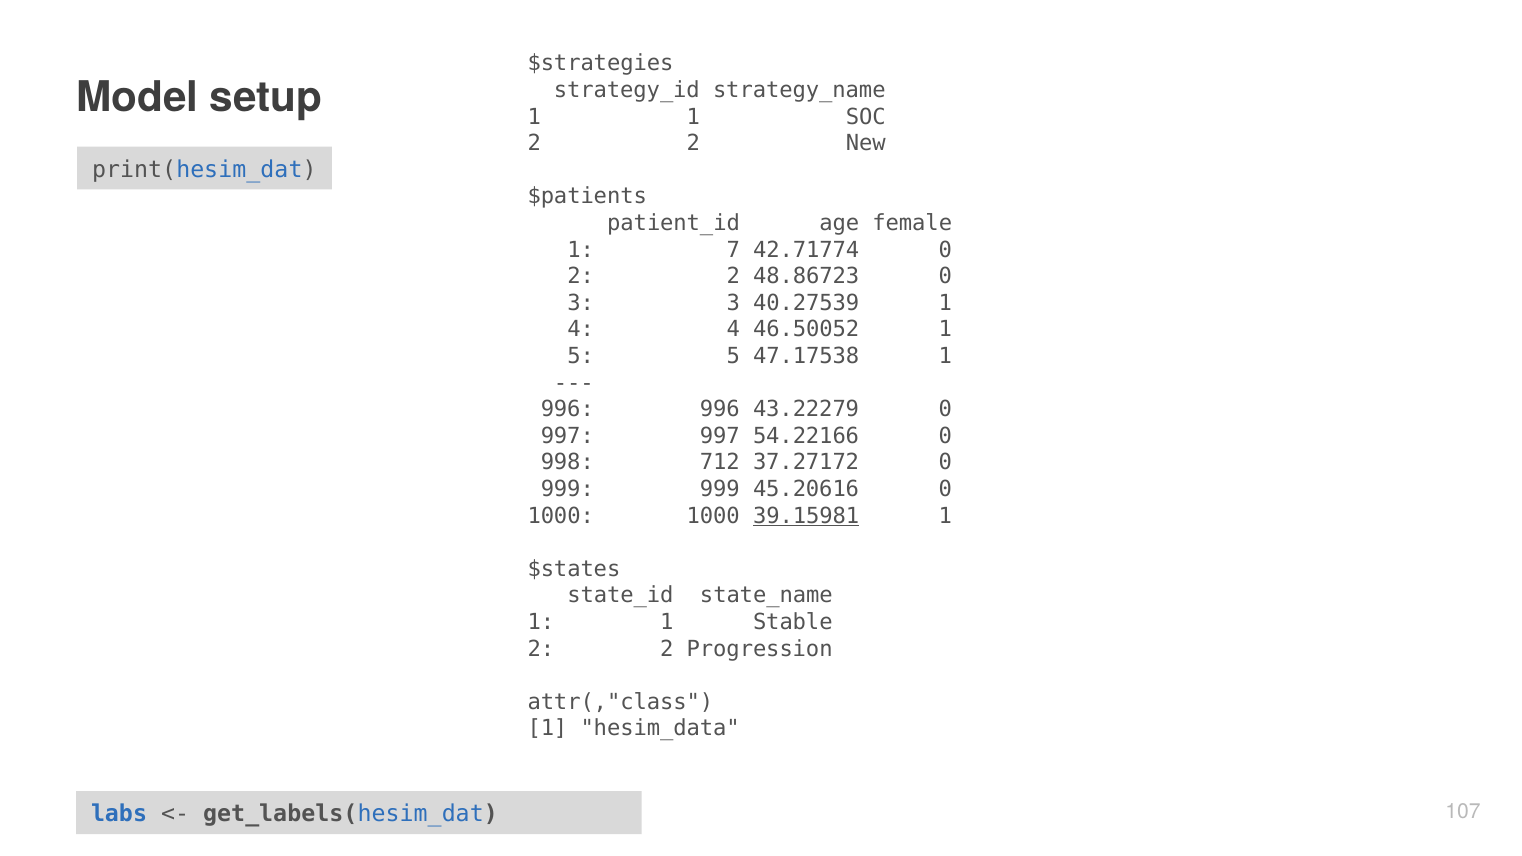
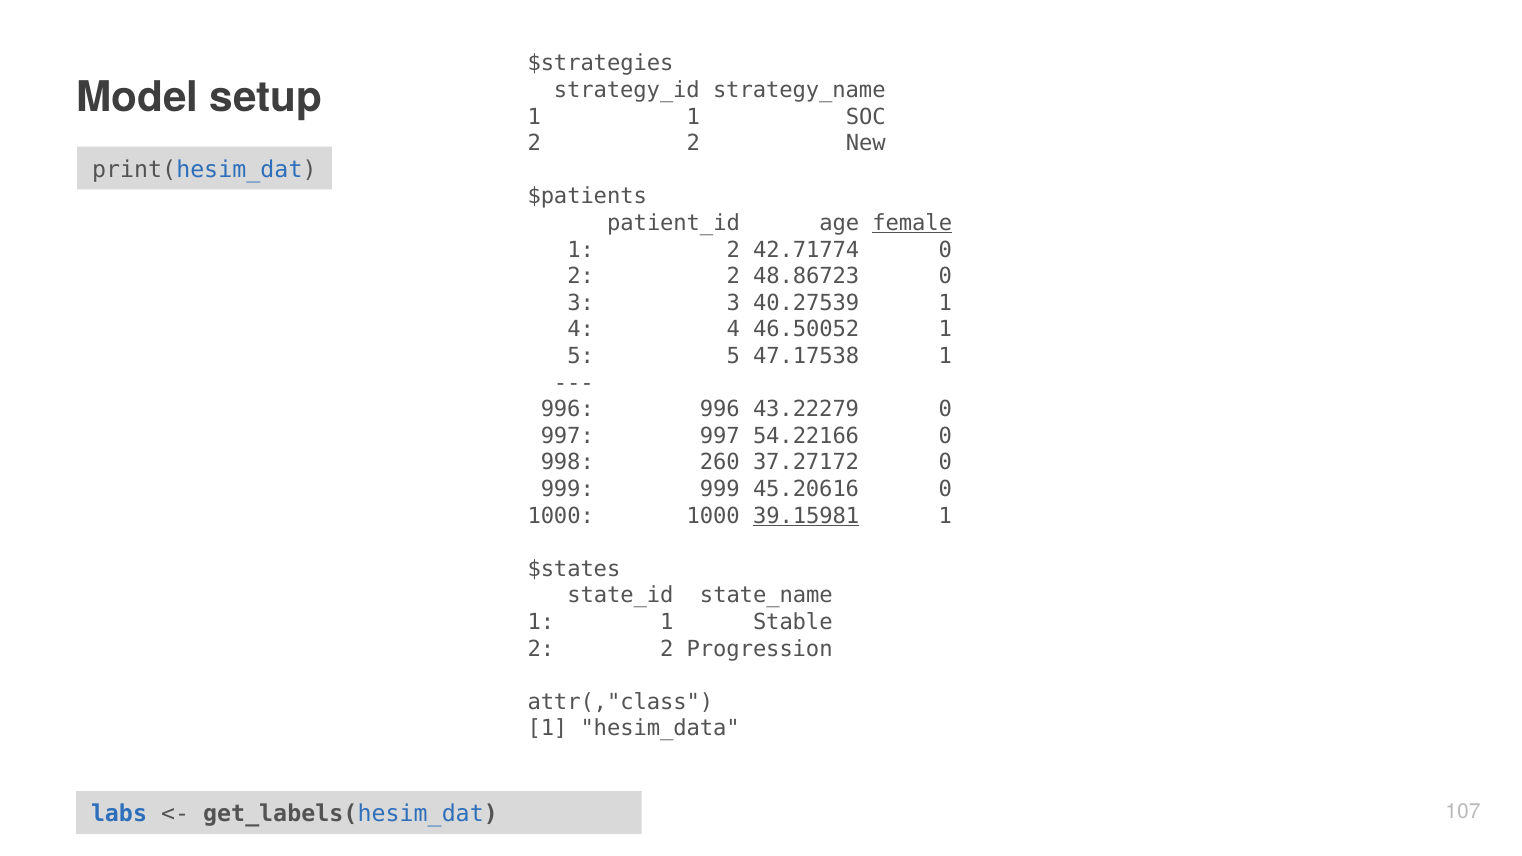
female underline: none -> present (912, 223)
1 7: 7 -> 2 (733, 250)
712: 712 -> 260 (720, 463)
